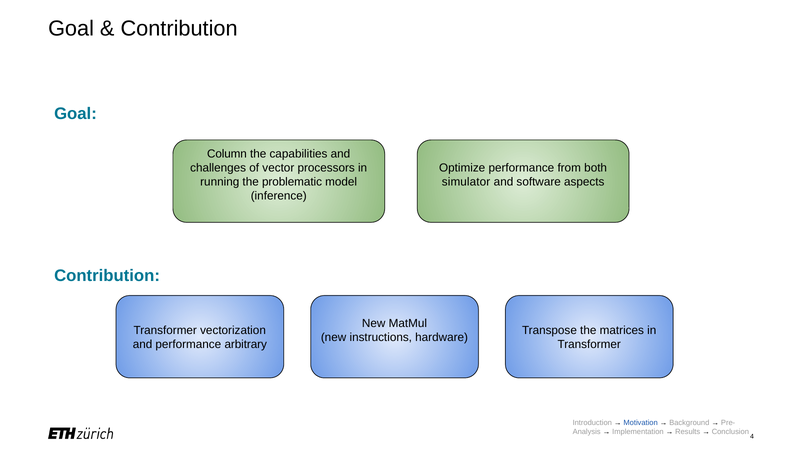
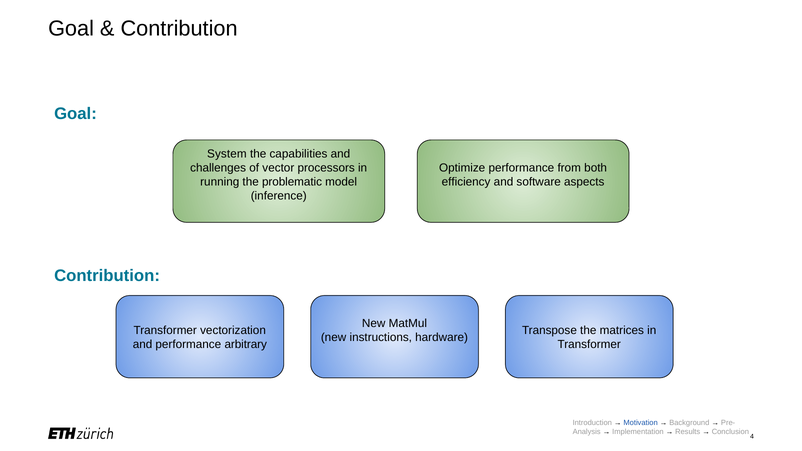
Column: Column -> System (227, 154)
simulator: simulator -> efficiency (466, 182)
